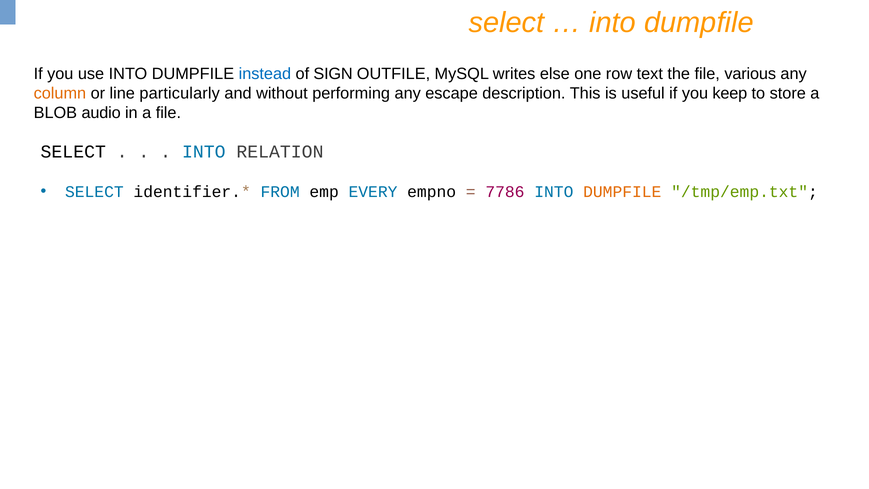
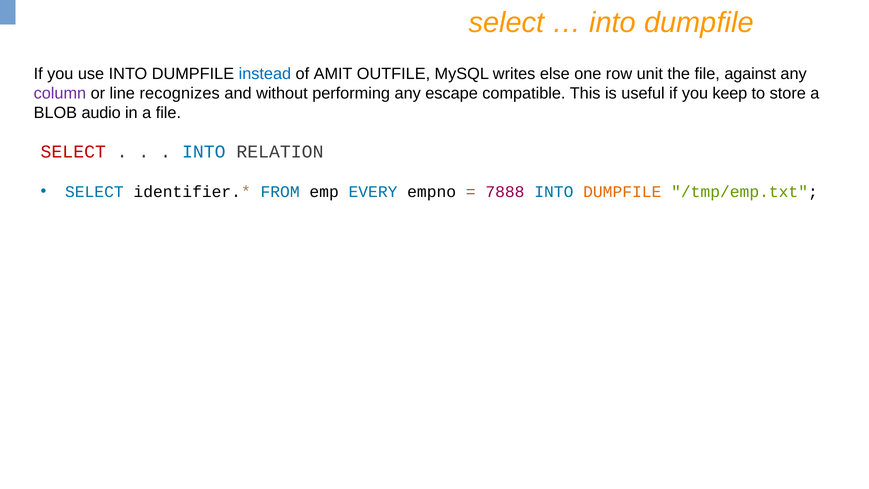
SIGN: SIGN -> AMIT (333, 74)
text: text -> unit (650, 74)
various: various -> against (750, 74)
column colour: orange -> purple (60, 93)
particularly: particularly -> recognizes (180, 93)
description: description -> compatible (524, 93)
SELECT colour: black -> red (73, 152)
7786: 7786 -> 7888 (505, 192)
